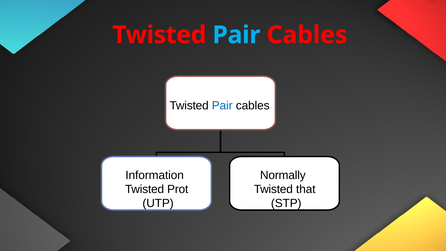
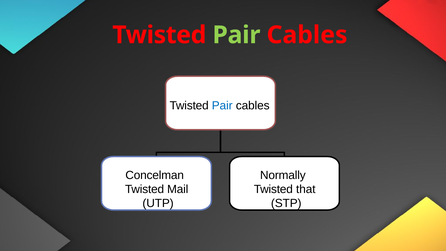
Pair colour: light blue -> light green (236, 35)
Information: Information -> Concelman (155, 175)
Prot: Prot -> Mail (178, 189)
